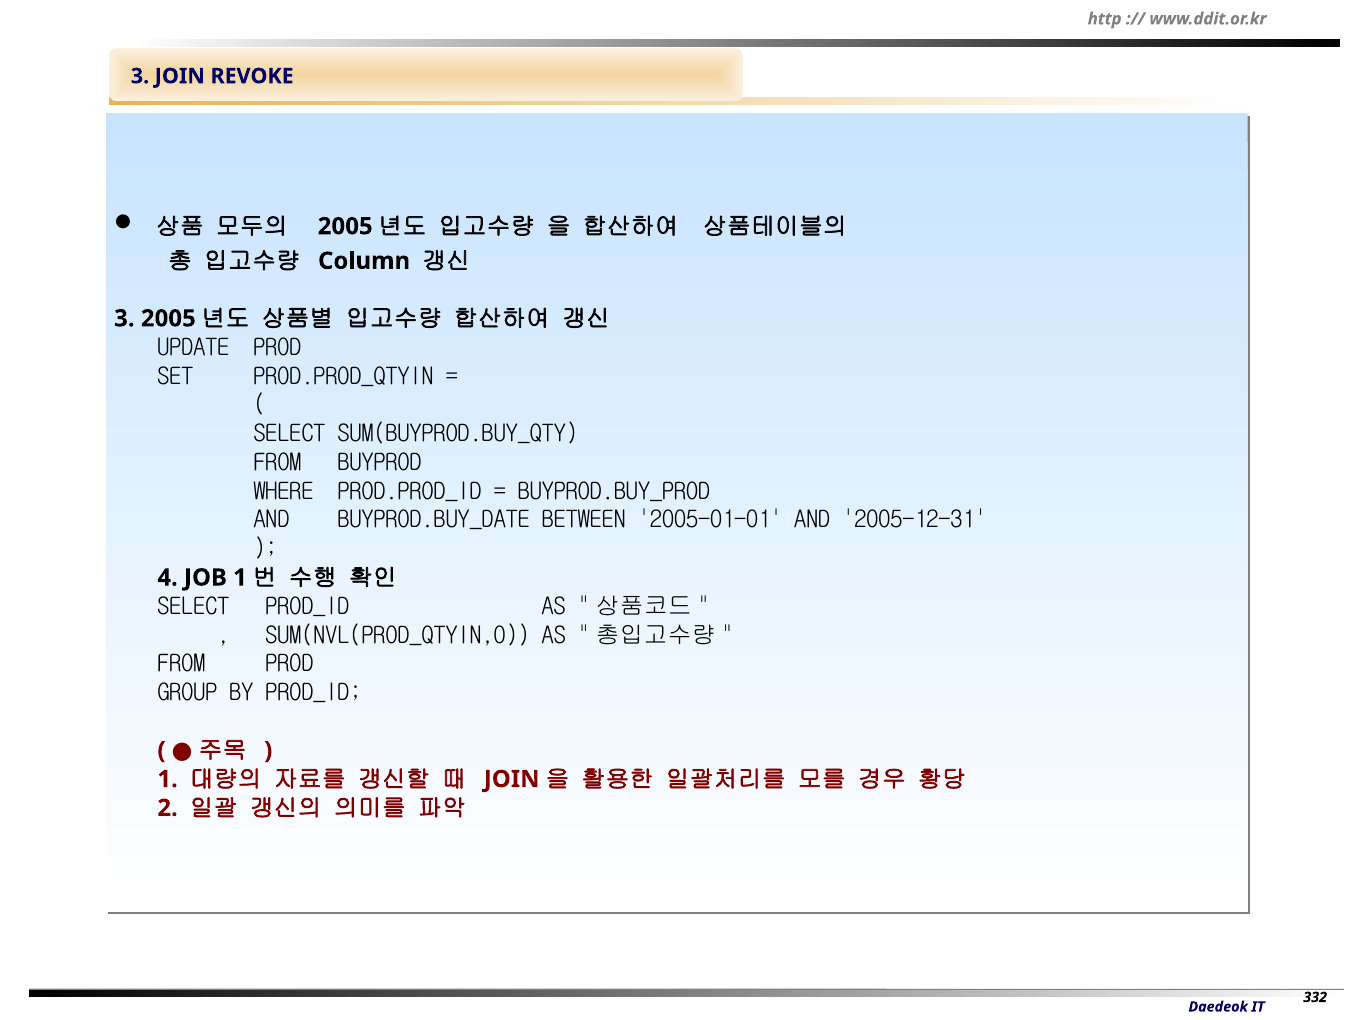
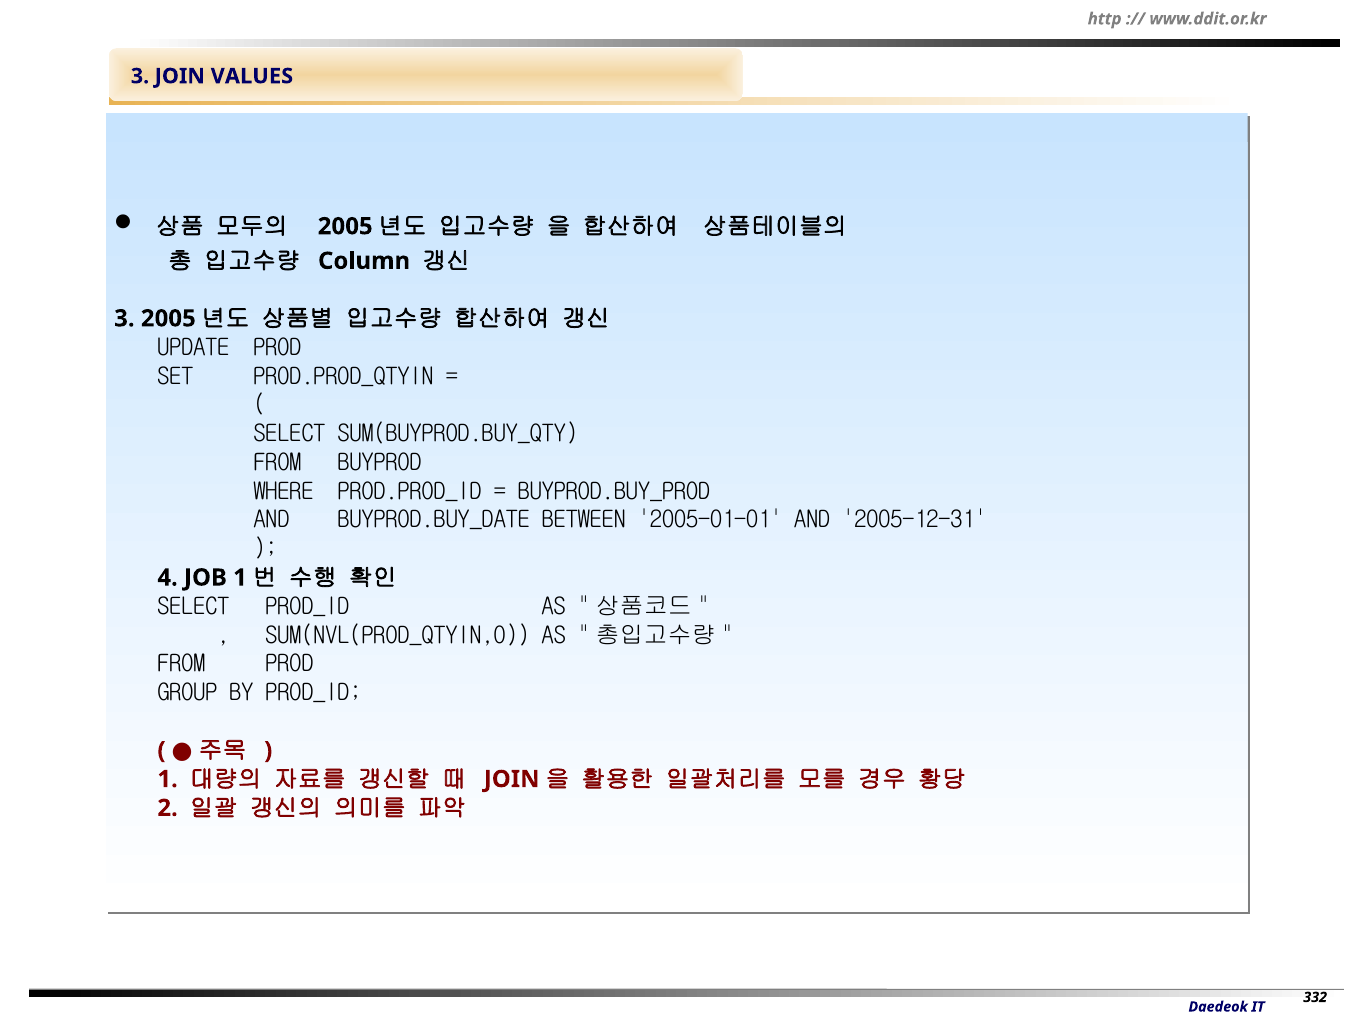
REVOKE: REVOKE -> VALUES (252, 76)
